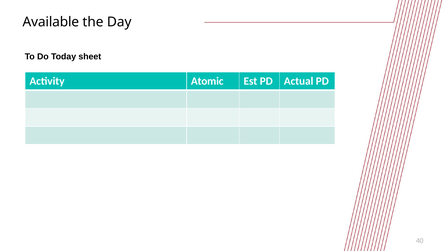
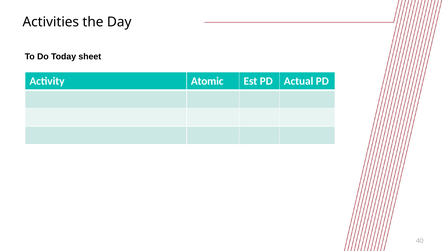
Available: Available -> Activities (51, 22)
